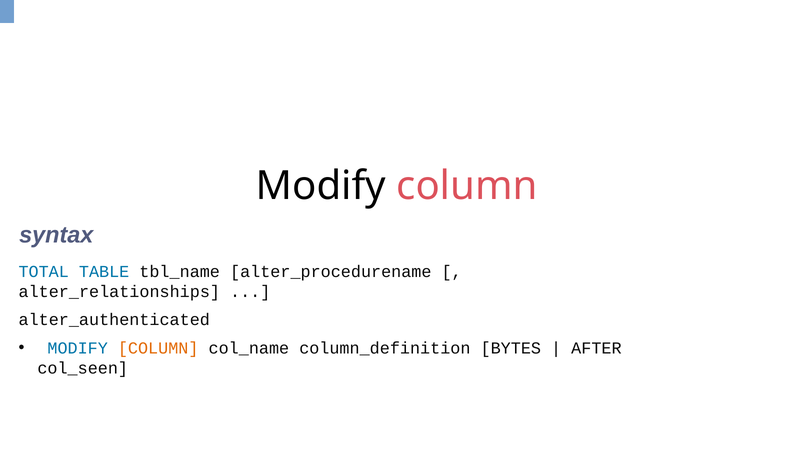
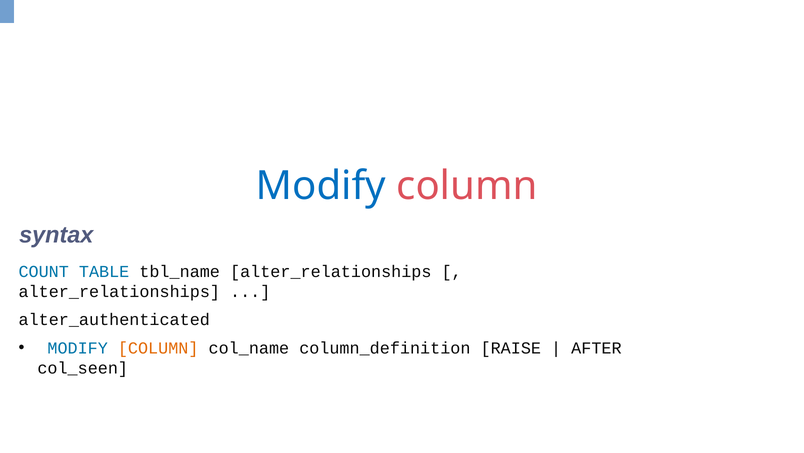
Modify colour: black -> blue (321, 186)
TOTAL: TOTAL -> COUNT (44, 271)
tbl_name alter_procedurename: alter_procedurename -> alter_relationships (331, 271)
BYTES: BYTES -> RAISE (511, 347)
